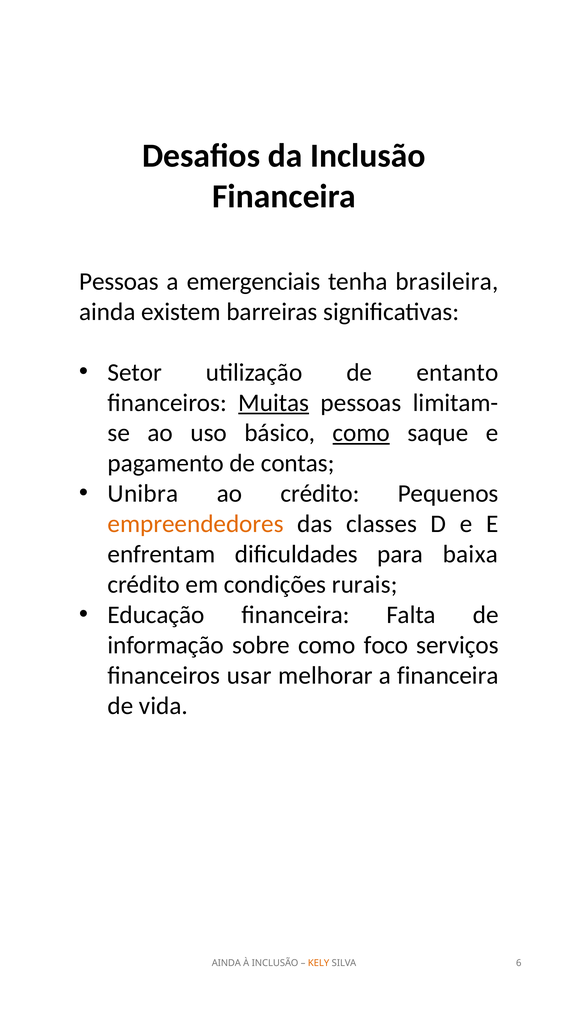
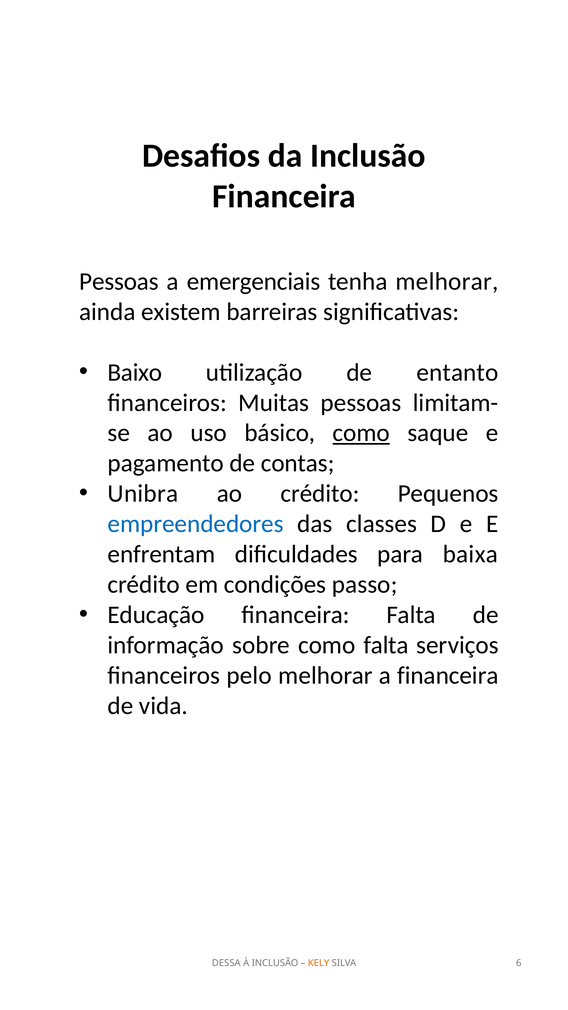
tenha brasileira: brasileira -> melhorar (447, 281)
Setor: Setor -> Baixo (135, 372)
Muitas underline: present -> none (274, 403)
empreendedores colour: orange -> blue (196, 524)
rurais: rurais -> passo (365, 584)
como foco: foco -> falta (386, 645)
usar: usar -> pelo (249, 675)
AINDA: AINDA -> DESSA (226, 963)
